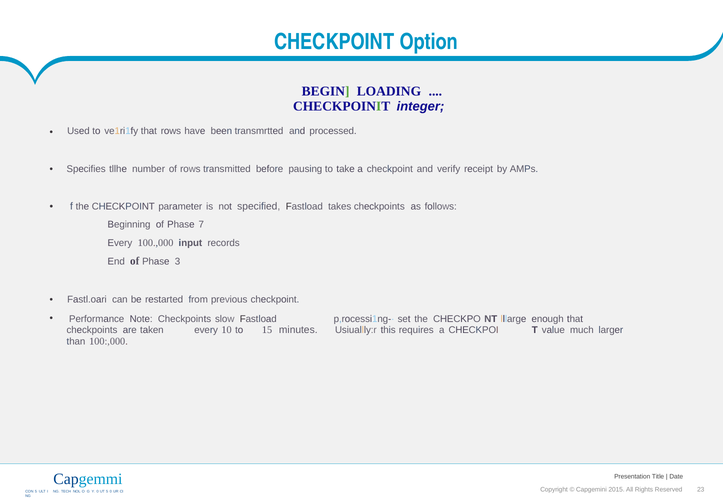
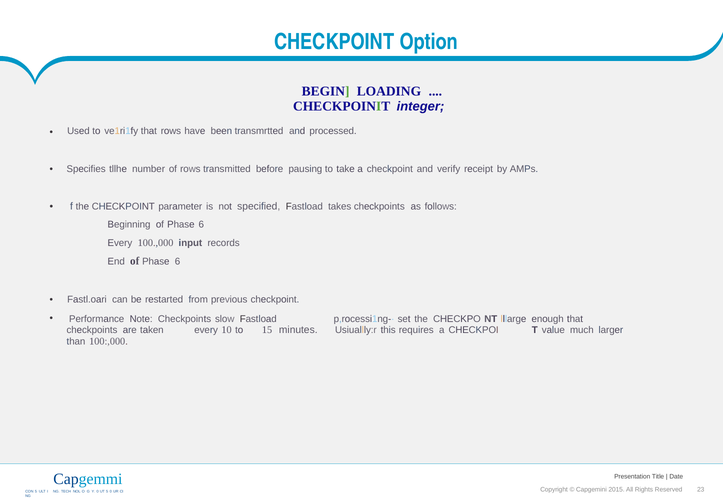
Beginning of Phase 7: 7 -> 6 (201, 225)
End of Phase 3: 3 -> 6 (177, 262)
